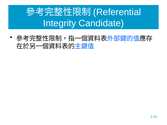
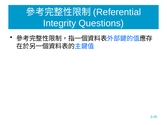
Candidate: Candidate -> Questions (101, 23)
